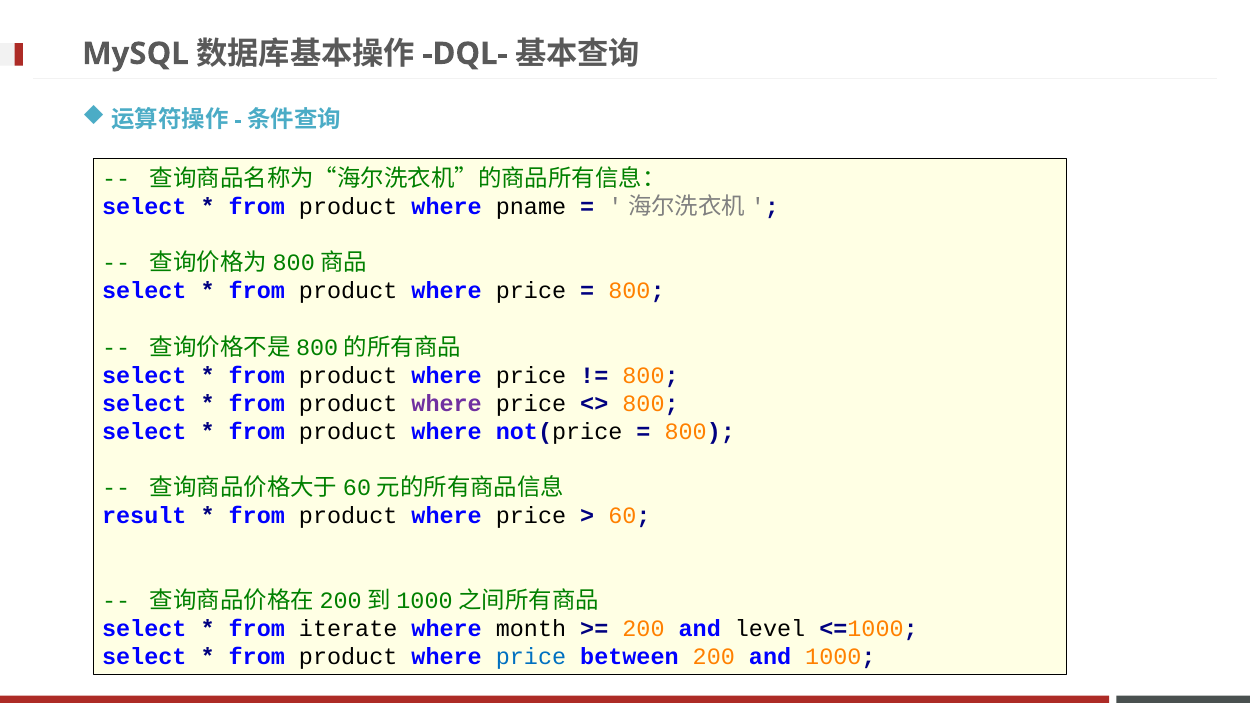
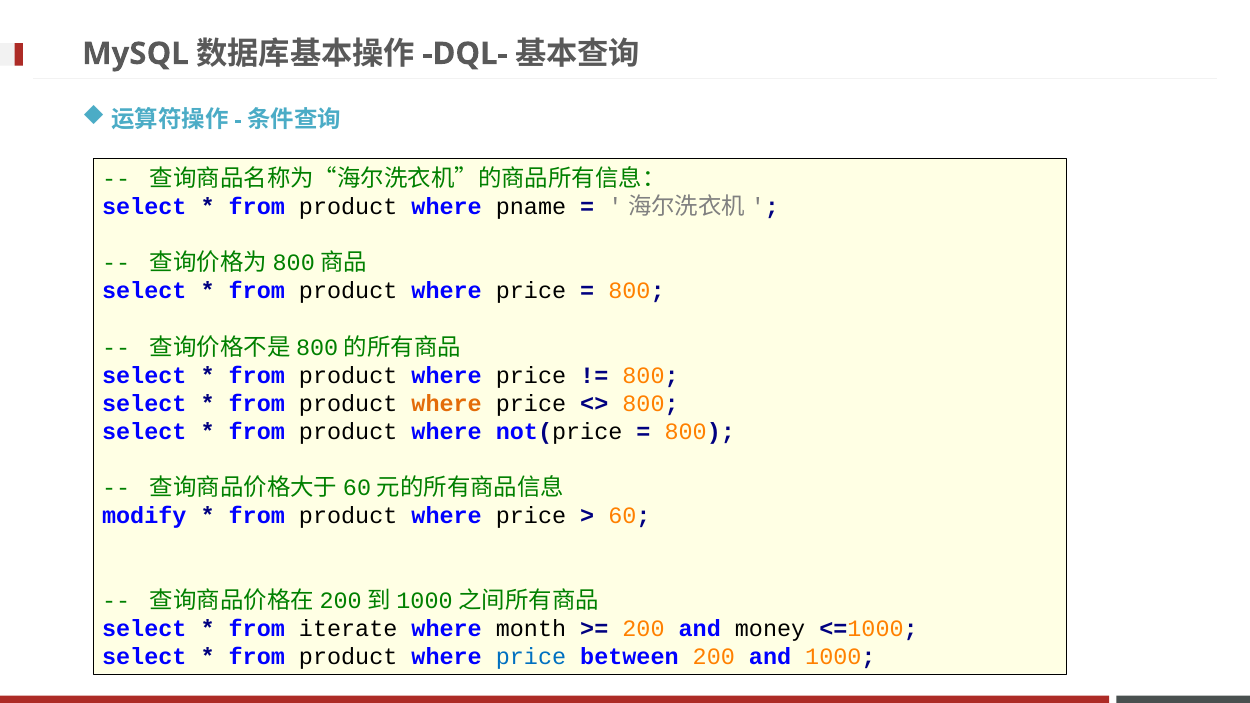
where colour: purple -> orange (447, 404)
result: result -> modify (144, 516)
level: level -> money (770, 629)
